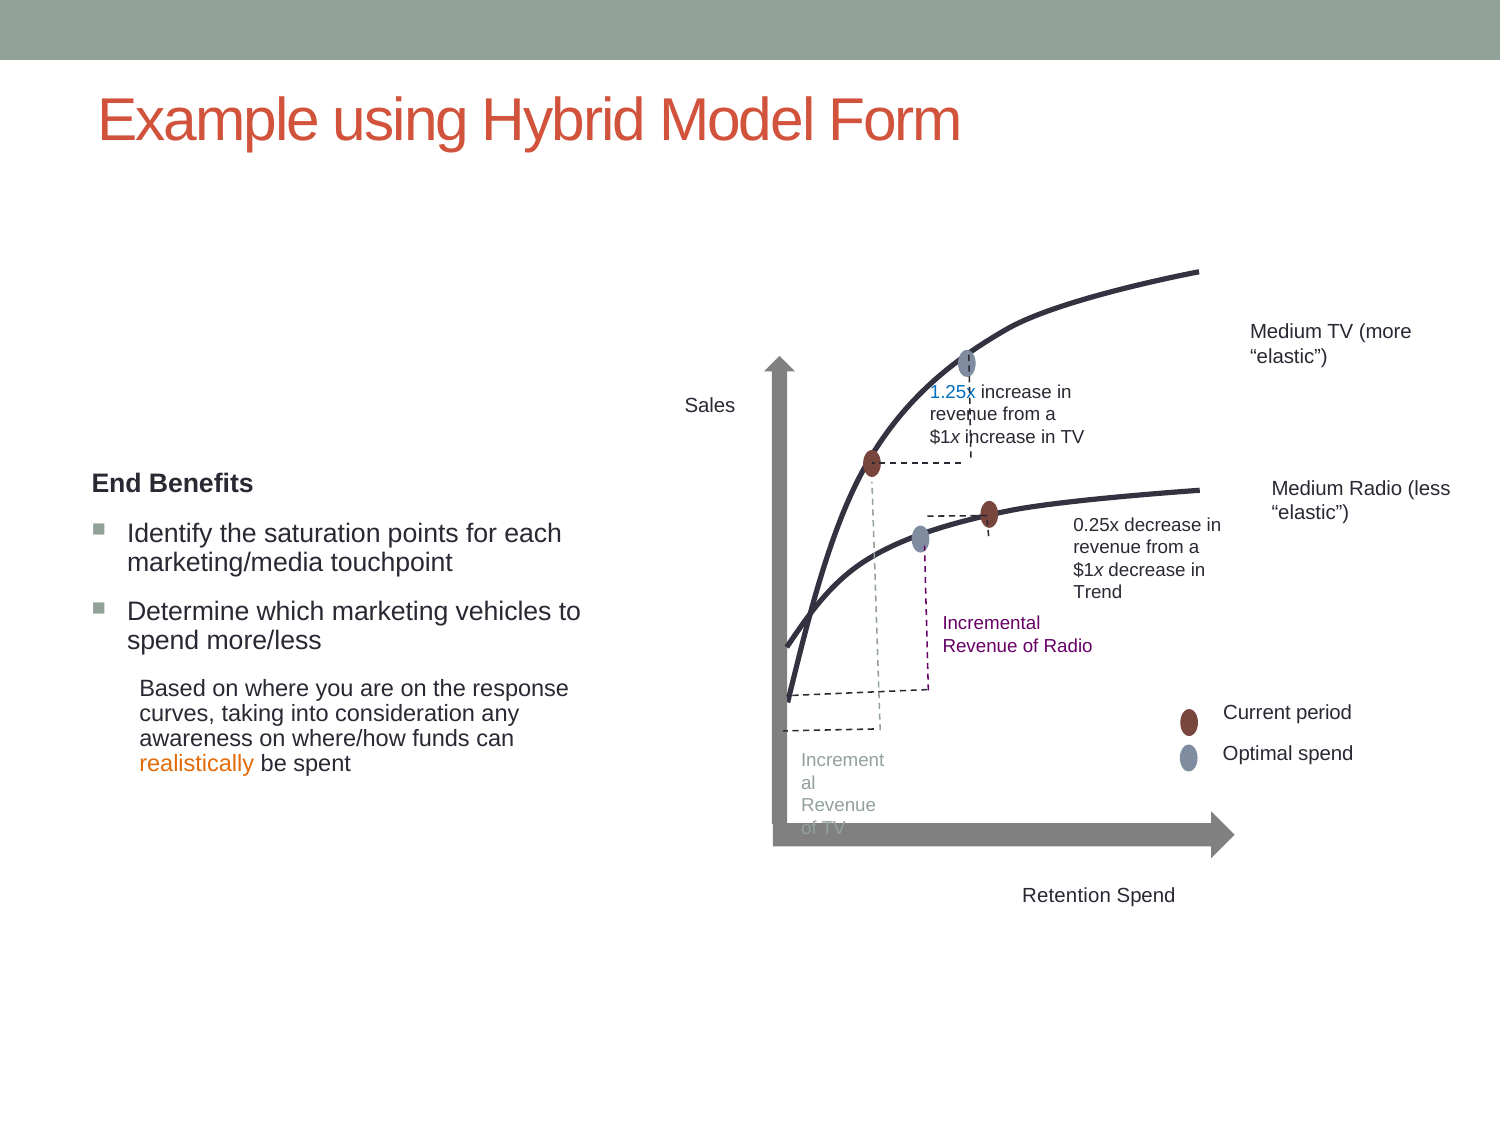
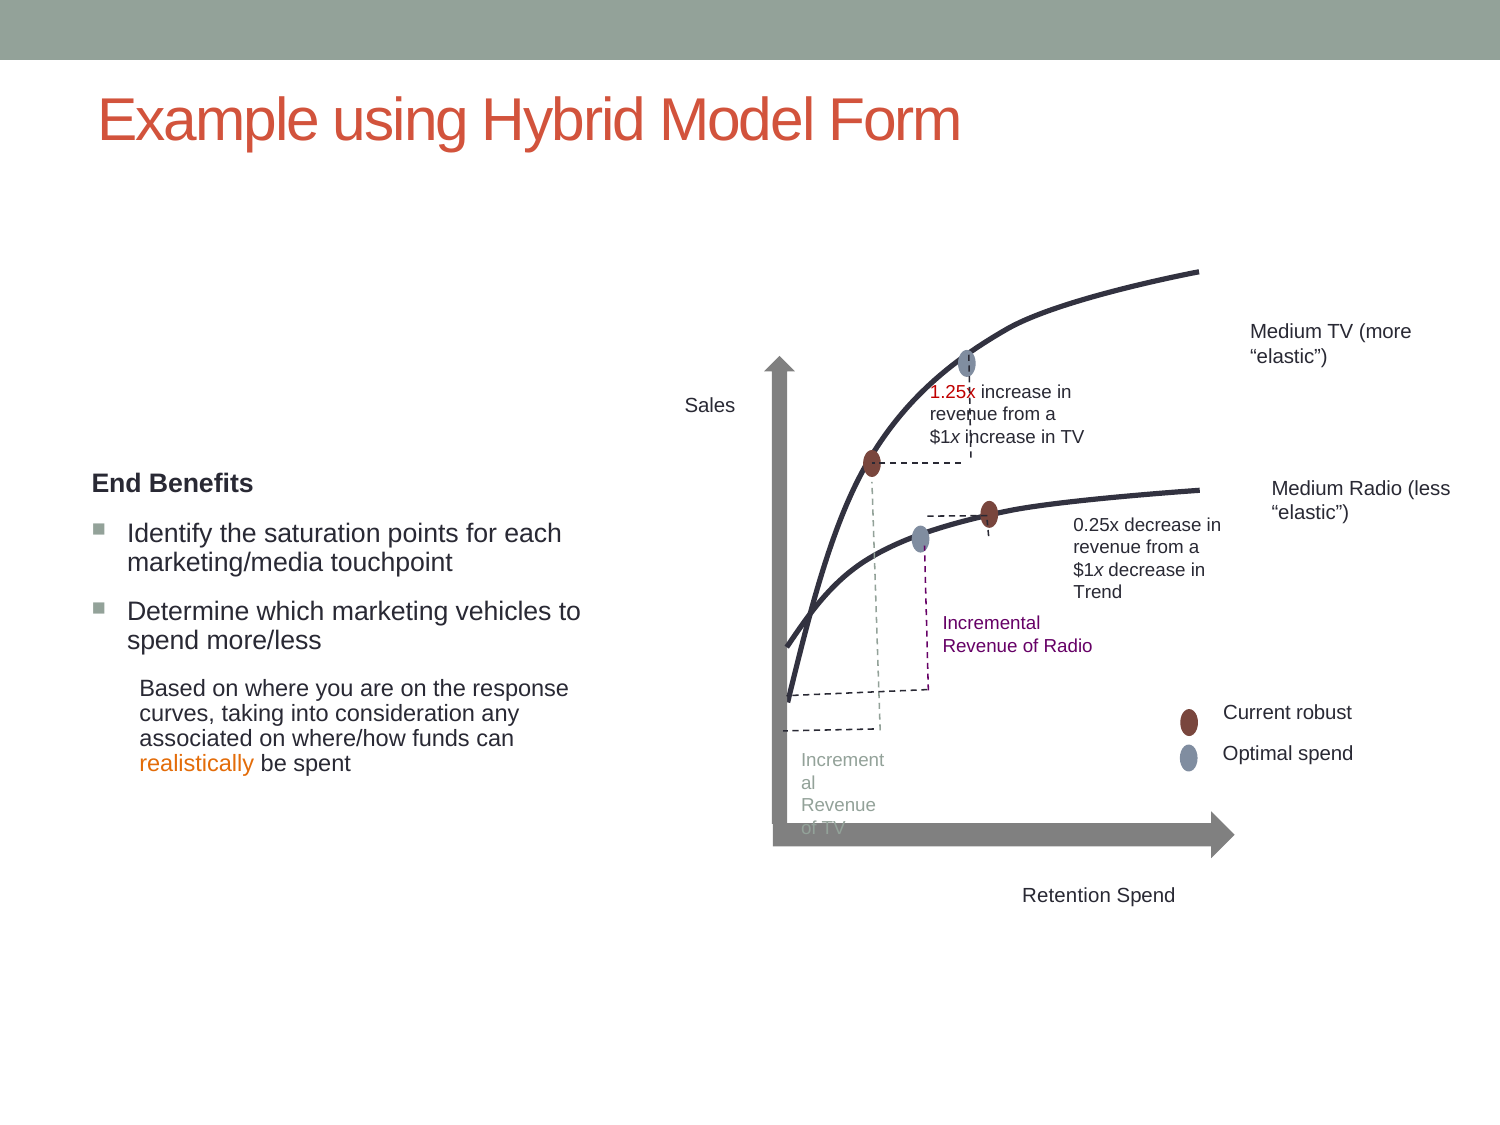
1.25x colour: blue -> red (953, 392)
period: period -> robust (1324, 713)
awareness: awareness -> associated (196, 739)
